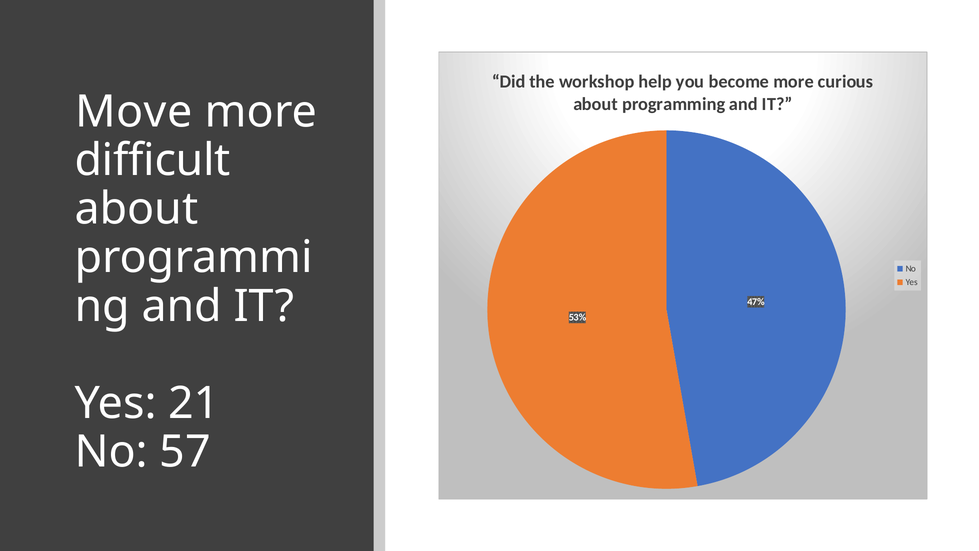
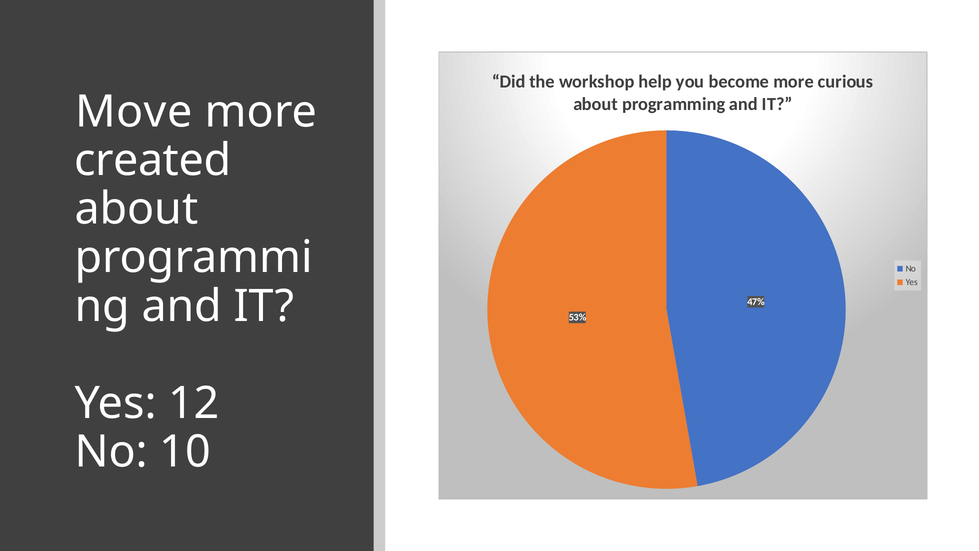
difficult: difficult -> created (153, 160)
21: 21 -> 12 (194, 403)
57: 57 -> 10 (185, 452)
